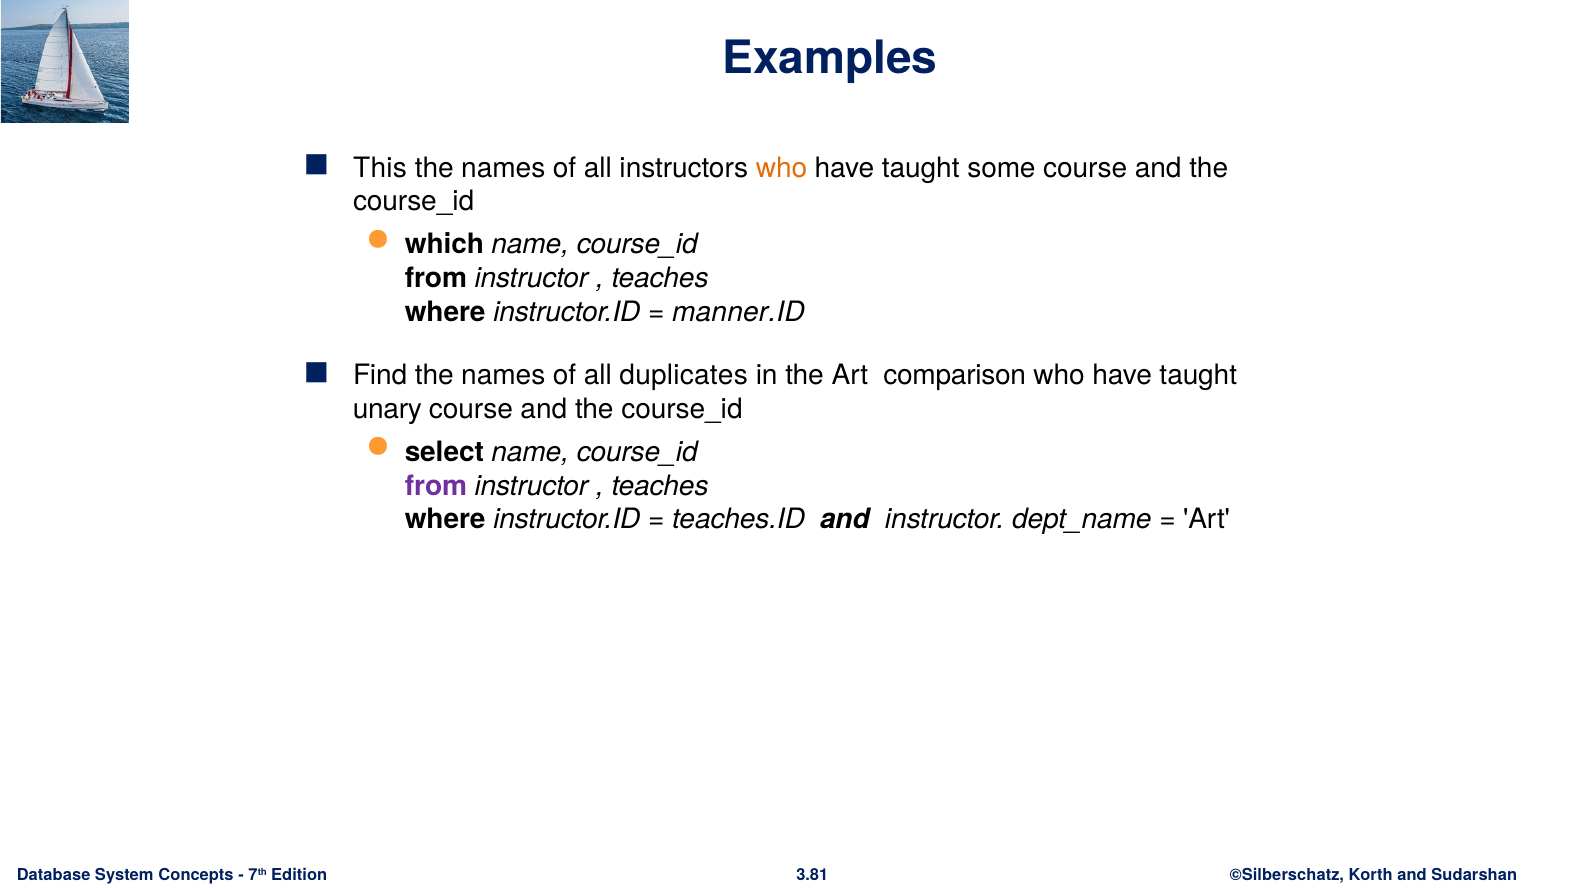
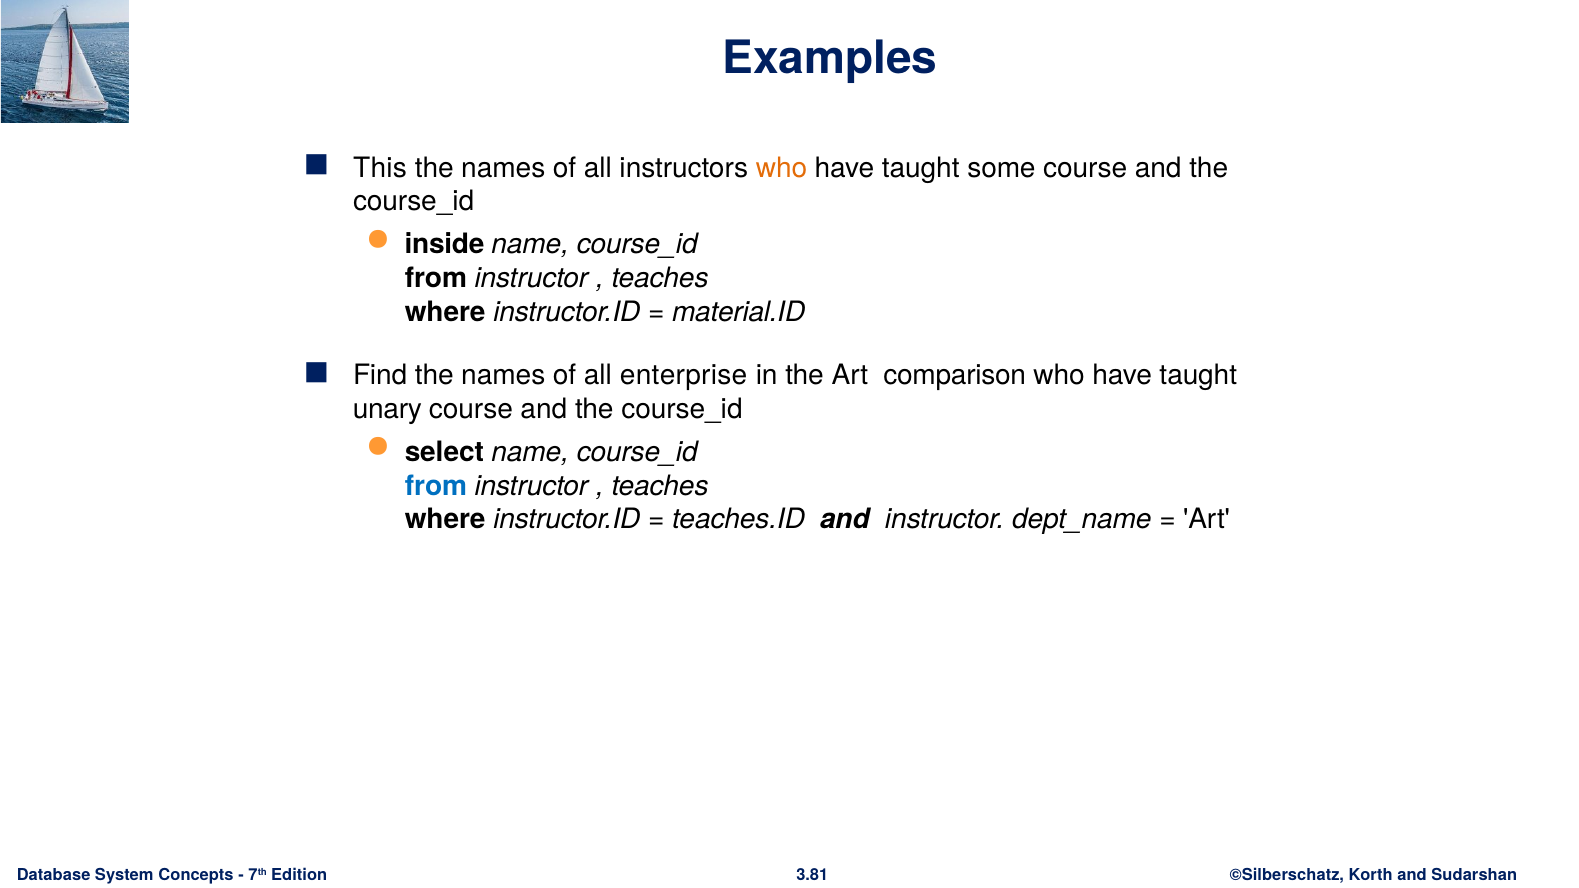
which: which -> inside (445, 245)
manner.ID: manner.ID -> material.ID (739, 312)
duplicates: duplicates -> enterprise (684, 376)
from colour: purple -> blue (436, 486)
